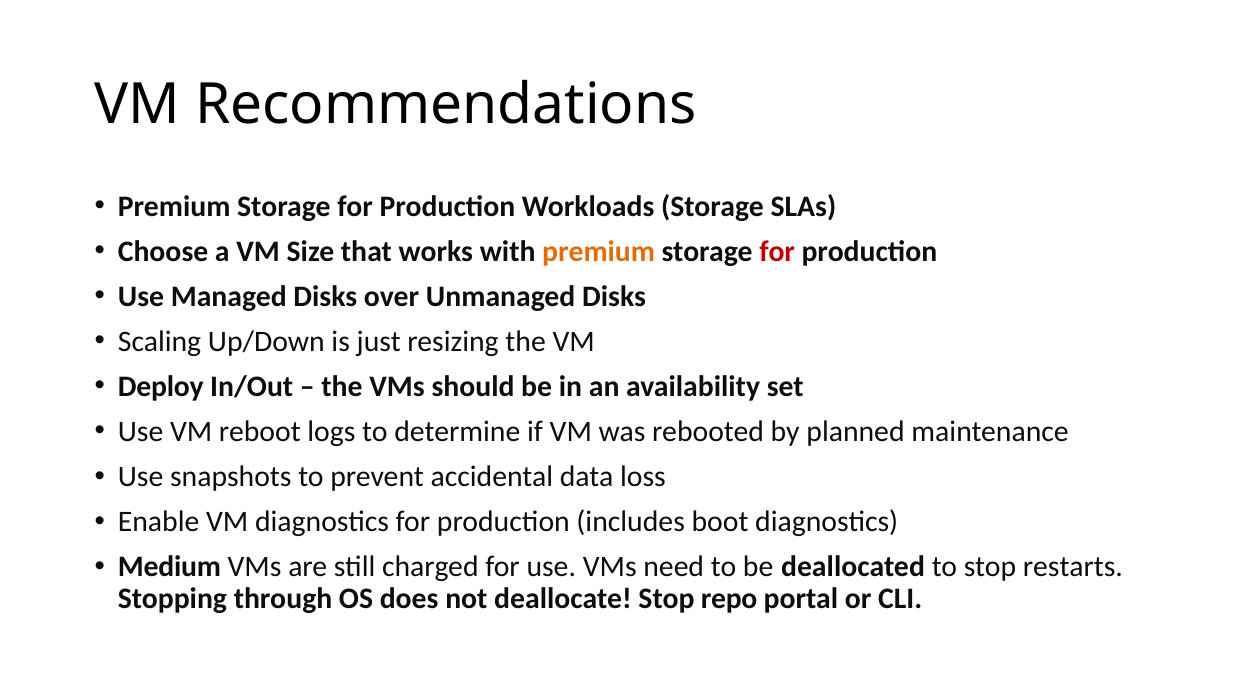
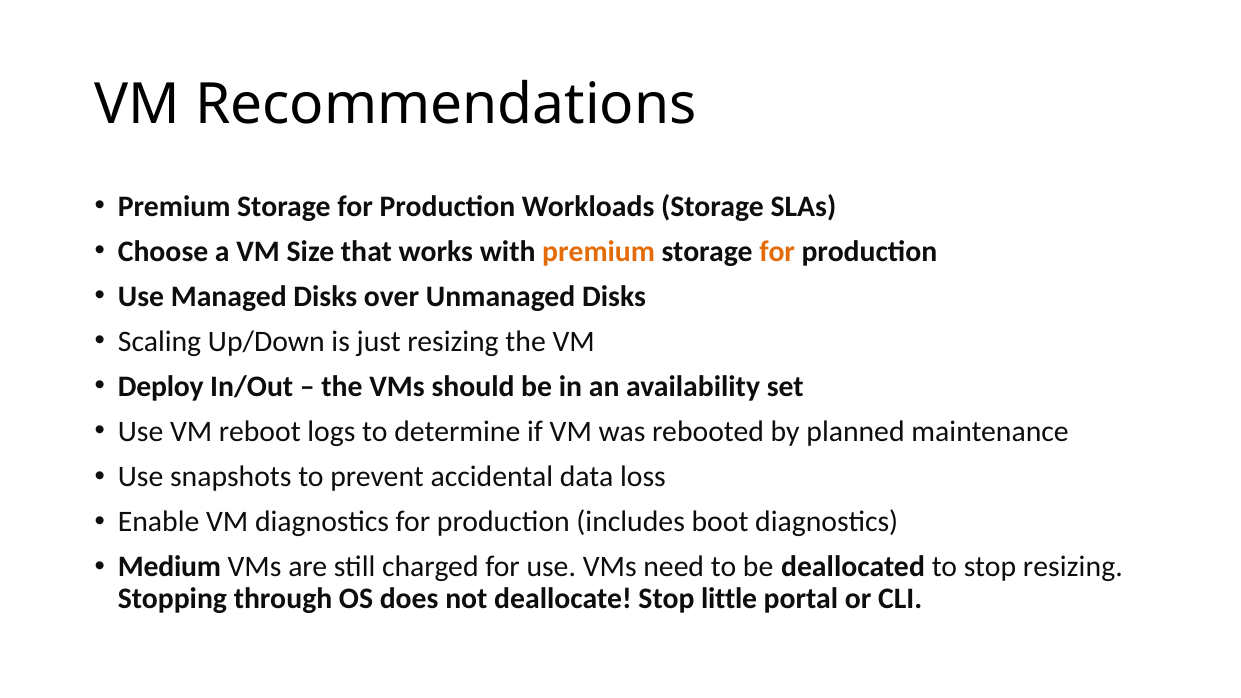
for colour: red -> orange (777, 251)
stop restarts: restarts -> resizing (1073, 567)
repo: repo -> little (729, 599)
